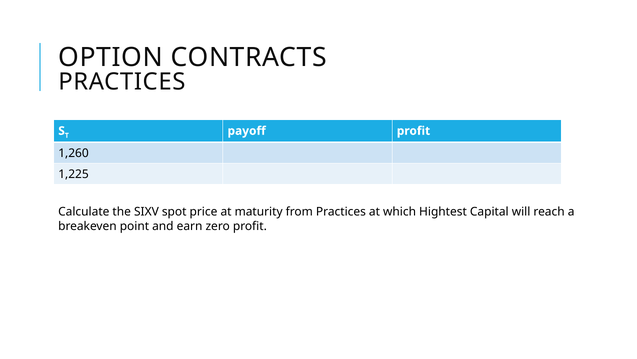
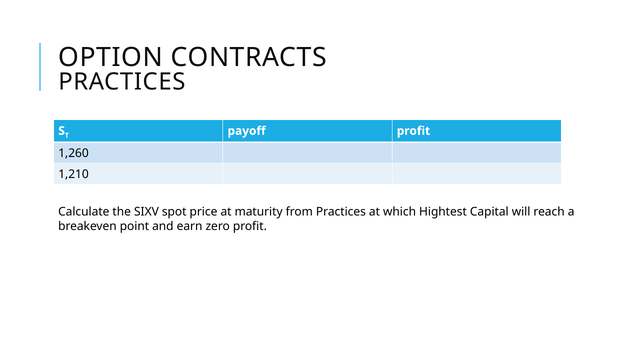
1,225: 1,225 -> 1,210 (74, 174)
